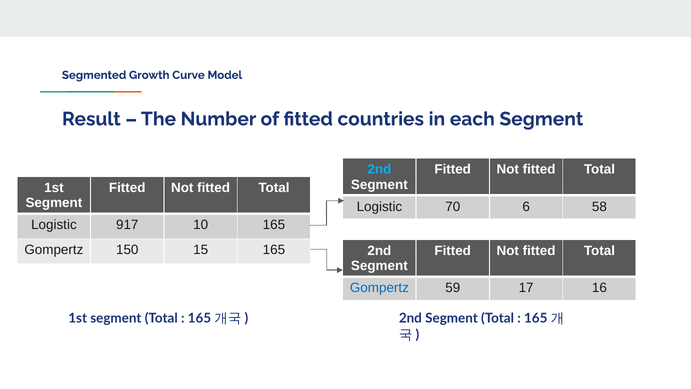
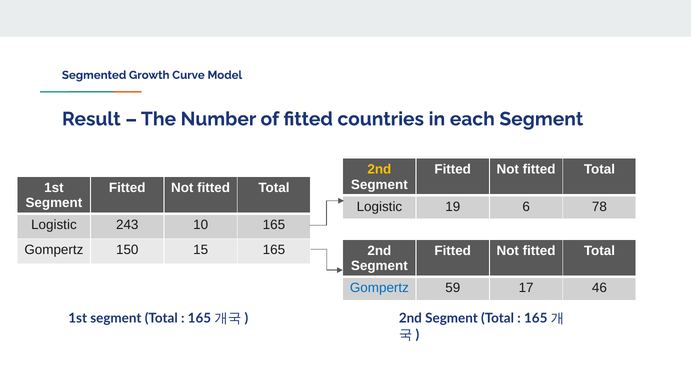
2nd colour: light blue -> yellow (379, 169)
70: 70 -> 19 (453, 206)
58: 58 -> 78 (599, 206)
917: 917 -> 243 (127, 225)
16: 16 -> 46 (599, 288)
